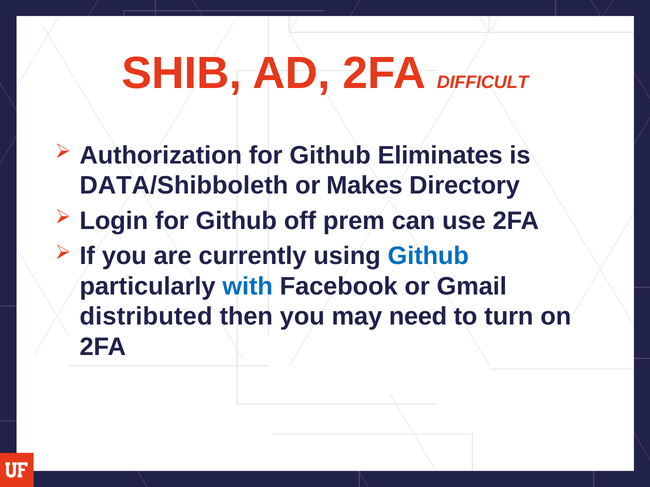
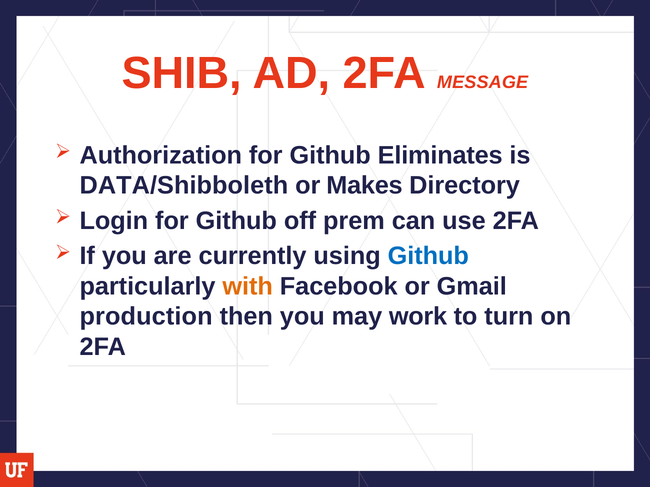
DIFFICULT: DIFFICULT -> MESSAGE (483, 83)
with colour: blue -> orange (248, 287)
distributed: distributed -> production (146, 317)
need: need -> work (418, 317)
